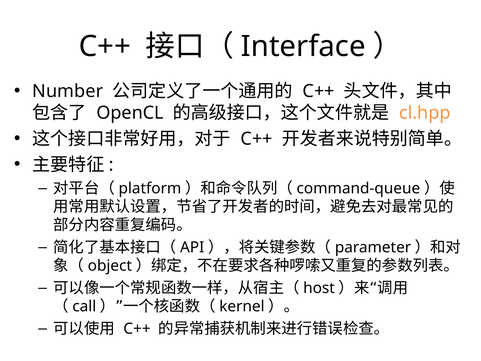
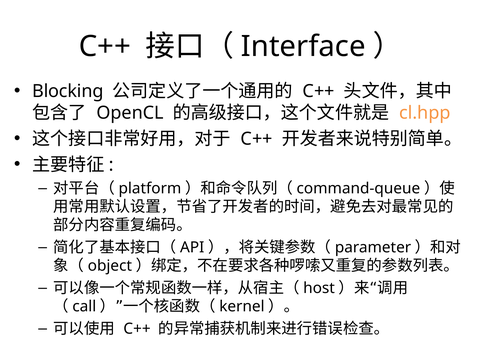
Number: Number -> Blocking (68, 91)
